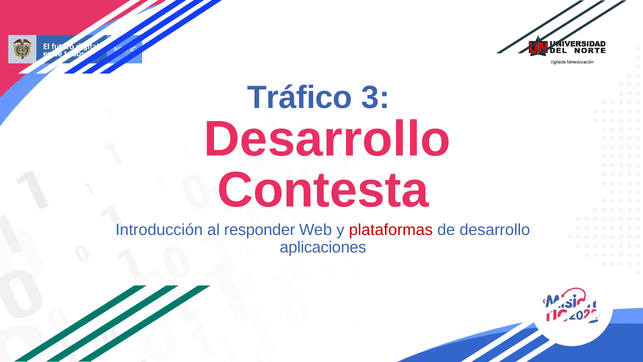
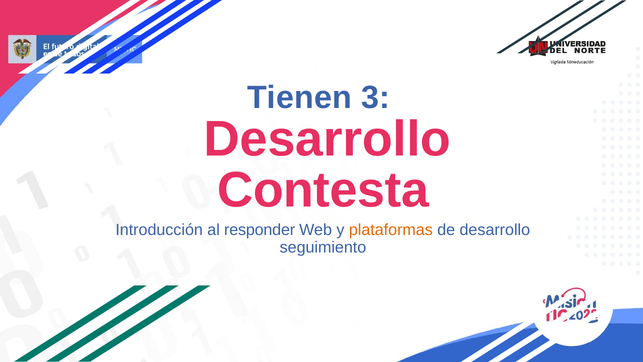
Tráfico: Tráfico -> Tienen (300, 98)
plataformas colour: red -> orange (391, 230)
aplicaciones: aplicaciones -> seguimiento (323, 247)
